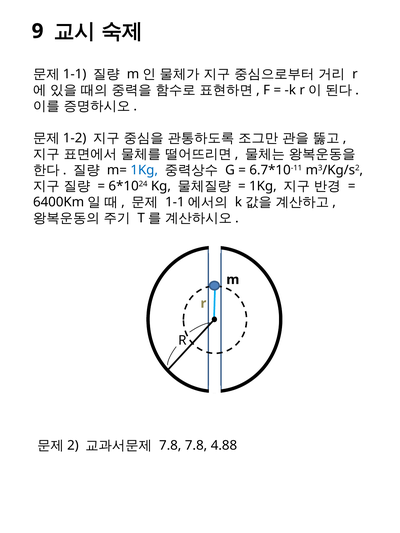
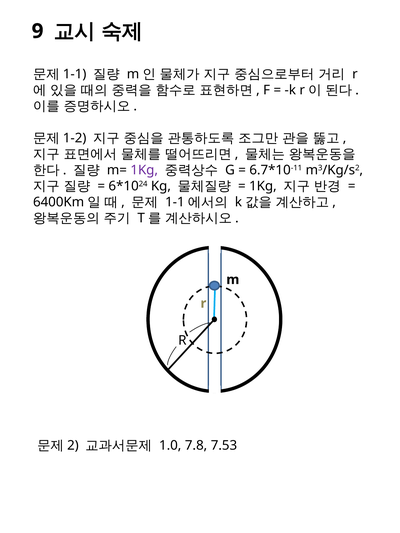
1Kg colour: blue -> purple (144, 170)
7.8: 7.8 -> 1.0 (170, 446)
4.88: 4.88 -> 7.53 (224, 446)
